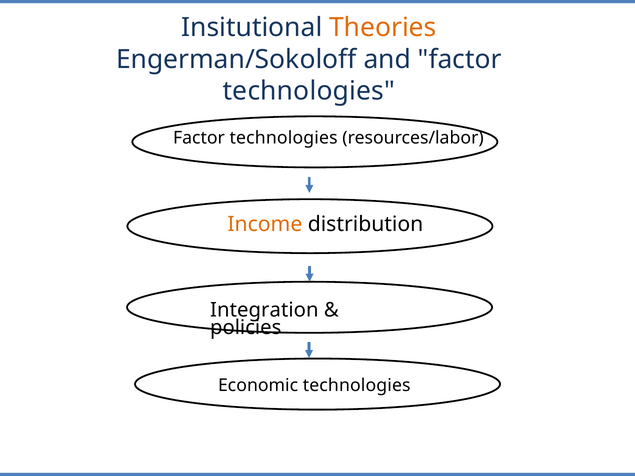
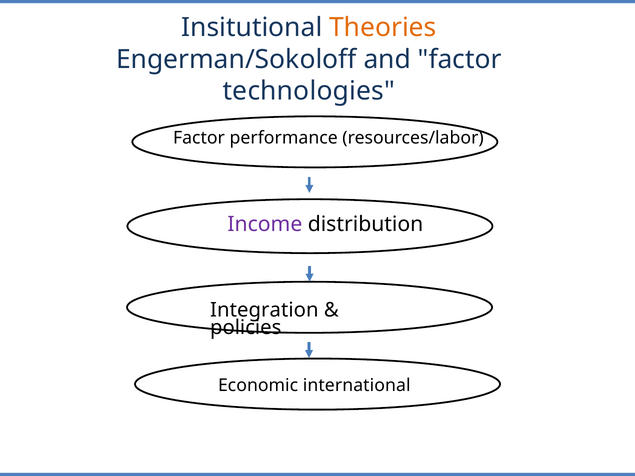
technologies: technologies -> performance (284, 138)
Income colour: orange -> purple (265, 224)
Economic technologies: technologies -> international (357, 385)
